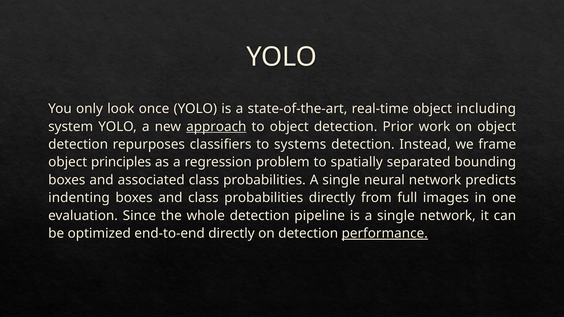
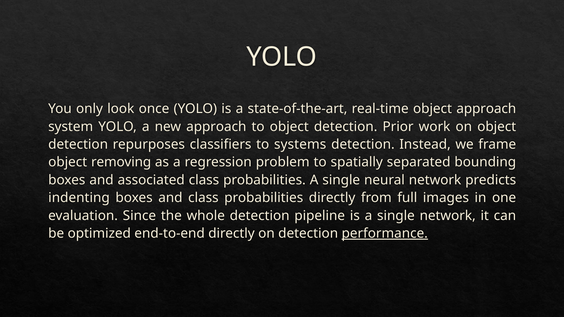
object including: including -> approach (486, 109)
approach underline: present -> none (216, 127)
principles: principles -> removing (121, 162)
